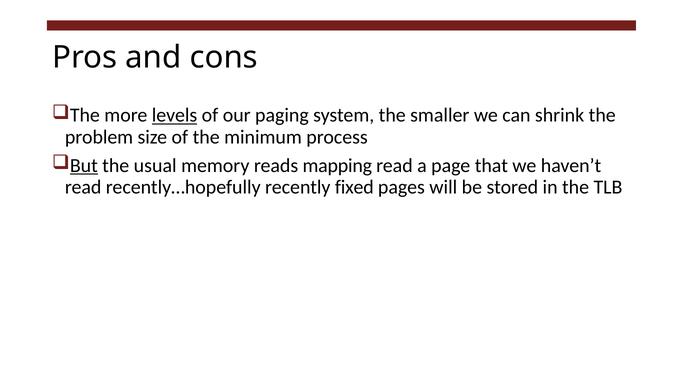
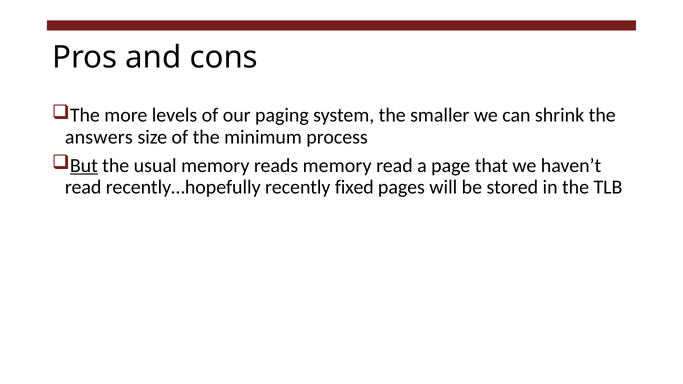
levels underline: present -> none (175, 115)
problem: problem -> answers (99, 137)
reads mapping: mapping -> memory (337, 166)
